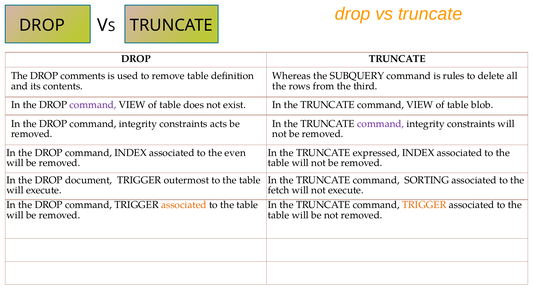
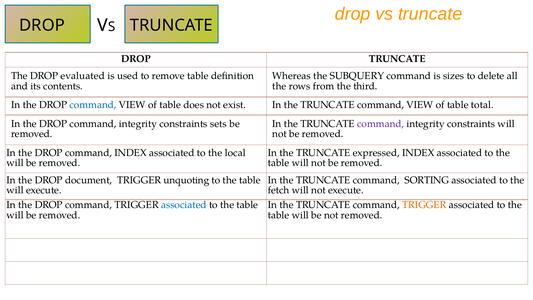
comments: comments -> evaluated (83, 76)
rules: rules -> sizes (454, 76)
command colour: purple -> blue (93, 105)
blob: blob -> total (482, 105)
acts: acts -> sets (218, 124)
even: even -> local (235, 153)
outermost: outermost -> unquoting (186, 180)
associated colour: orange -> blue (184, 205)
